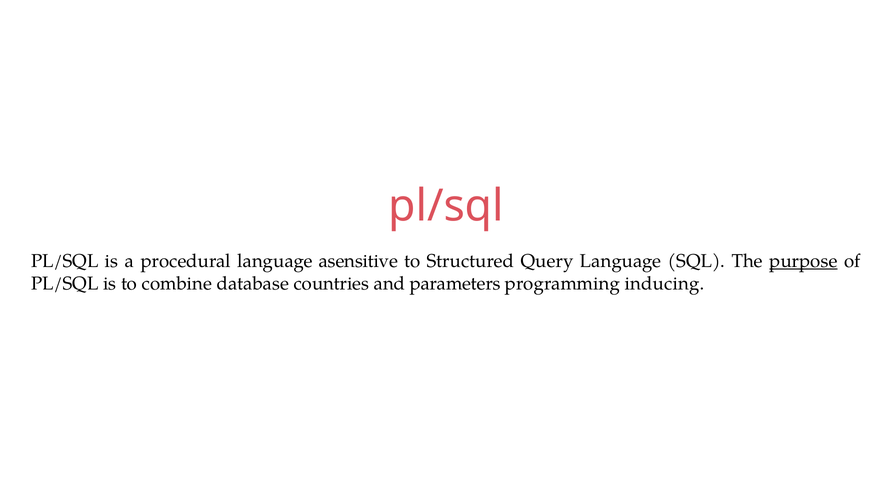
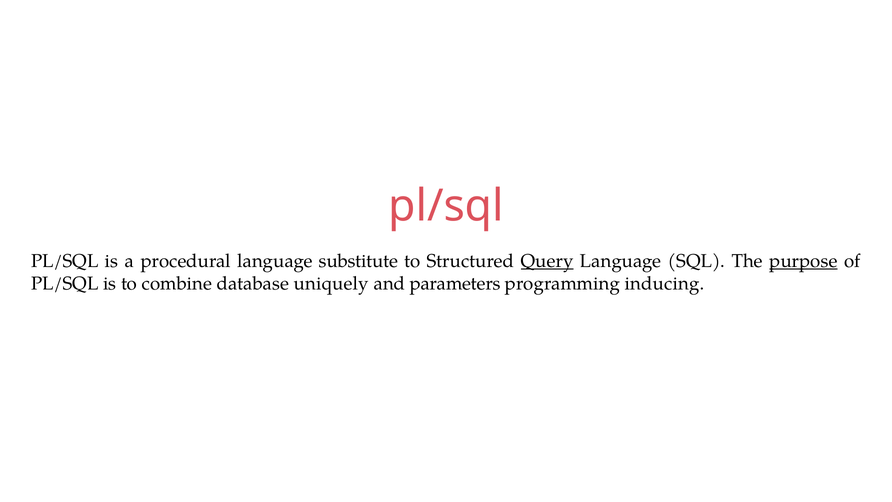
asensitive: asensitive -> substitute (359, 261)
Query underline: none -> present (547, 261)
countries: countries -> uniquely (331, 283)
